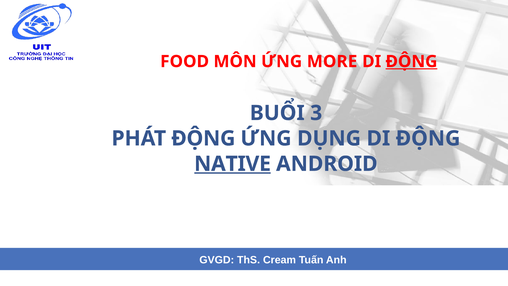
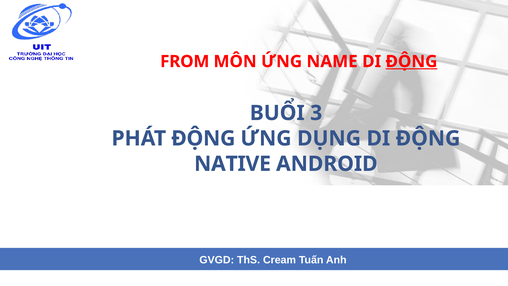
FOOD: FOOD -> FROM (185, 61)
MORE: MORE -> NAME (332, 61)
NATIVE underline: present -> none (233, 164)
